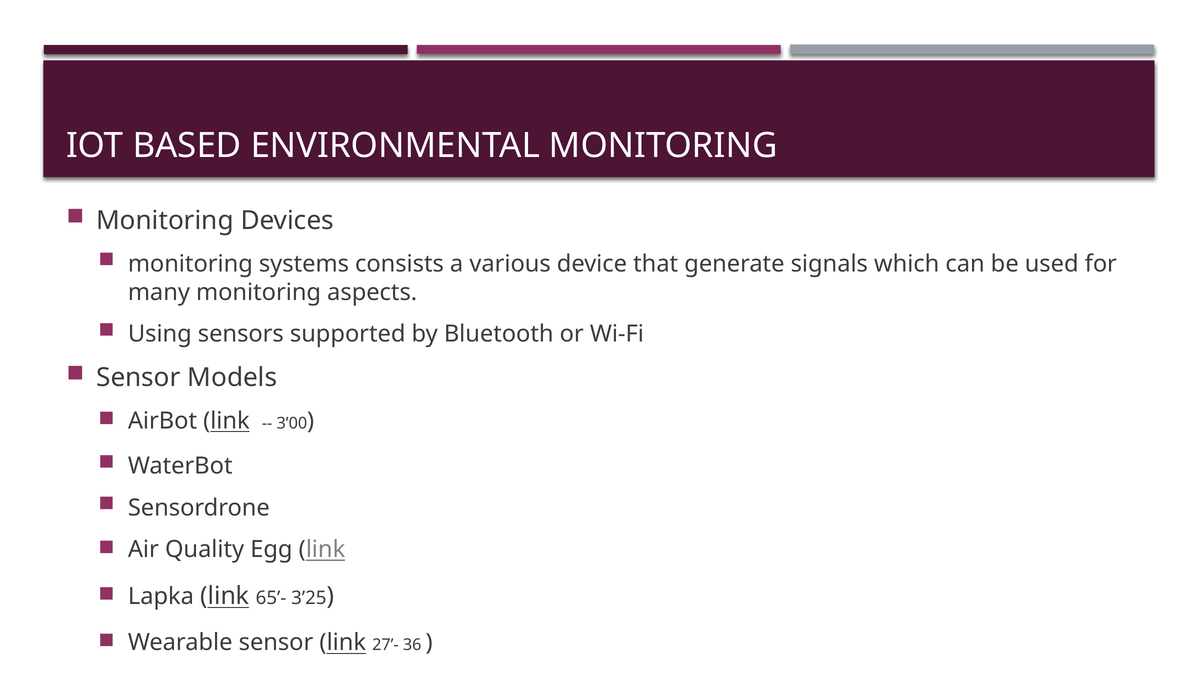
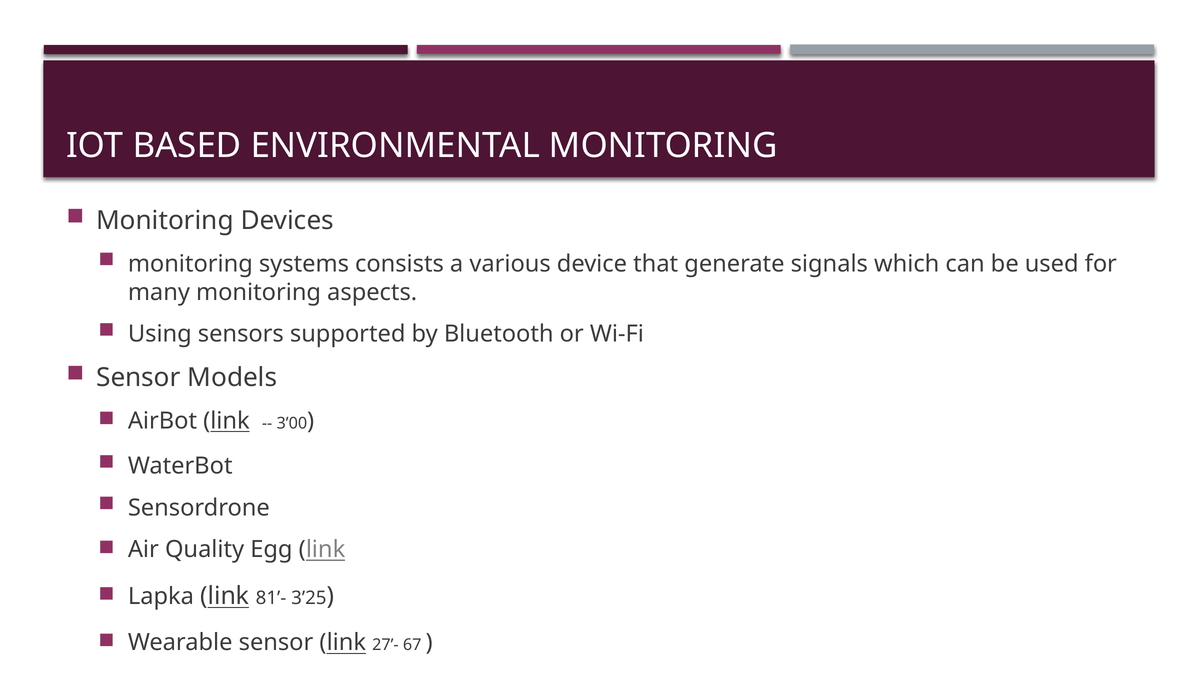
65’-: 65’- -> 81’- (271, 598)
36: 36 -> 67 (412, 645)
